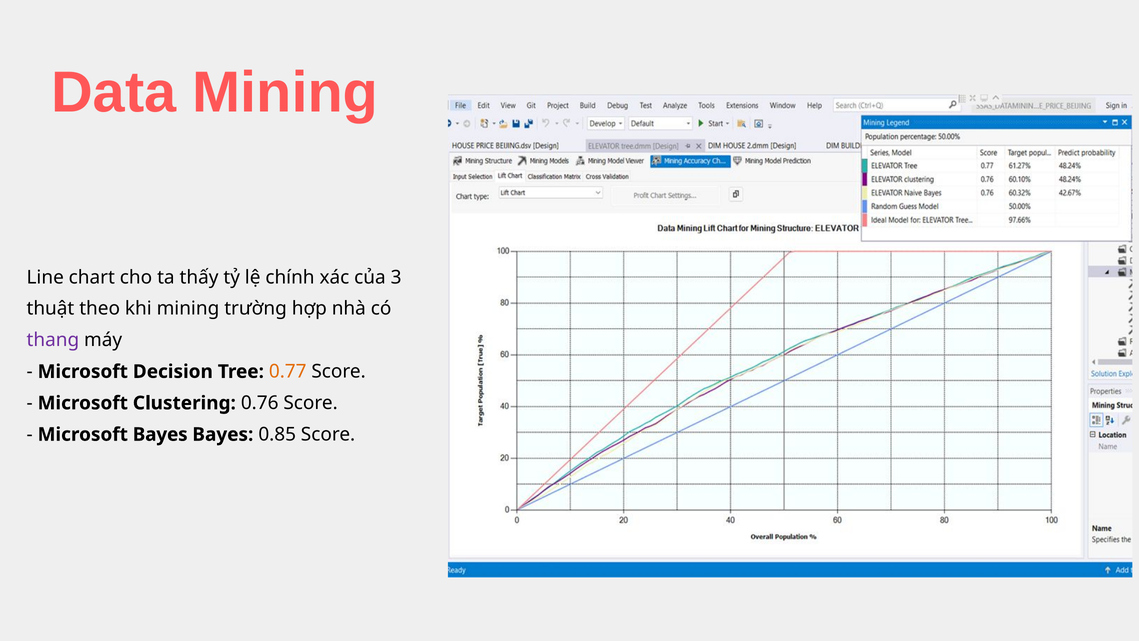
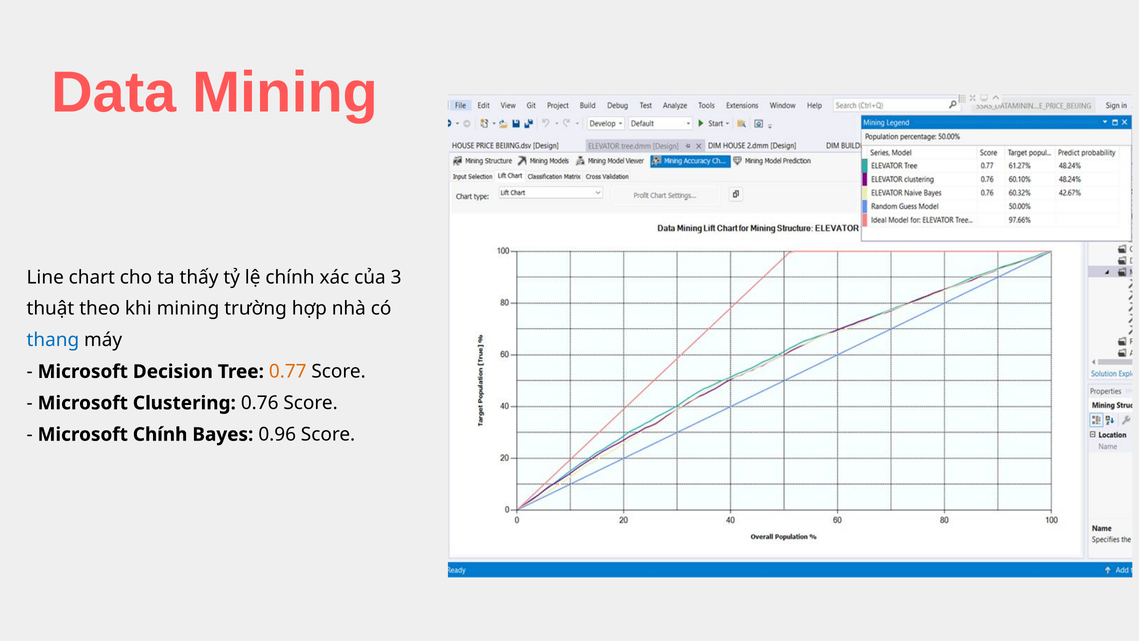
thang colour: purple -> blue (53, 340)
Microsoft Bayes: Bayes -> Chính (160, 434)
0.85: 0.85 -> 0.96 (277, 434)
